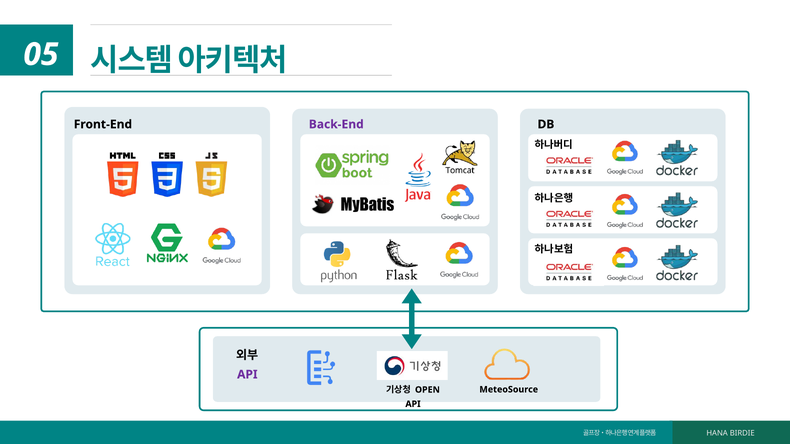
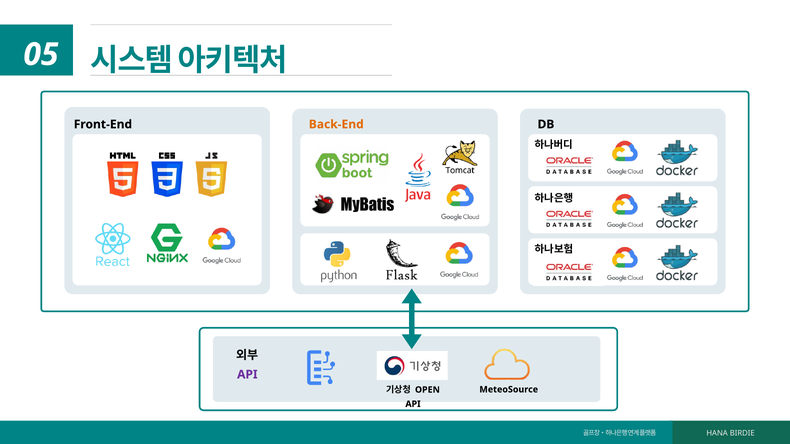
Back-End colour: purple -> orange (336, 124)
